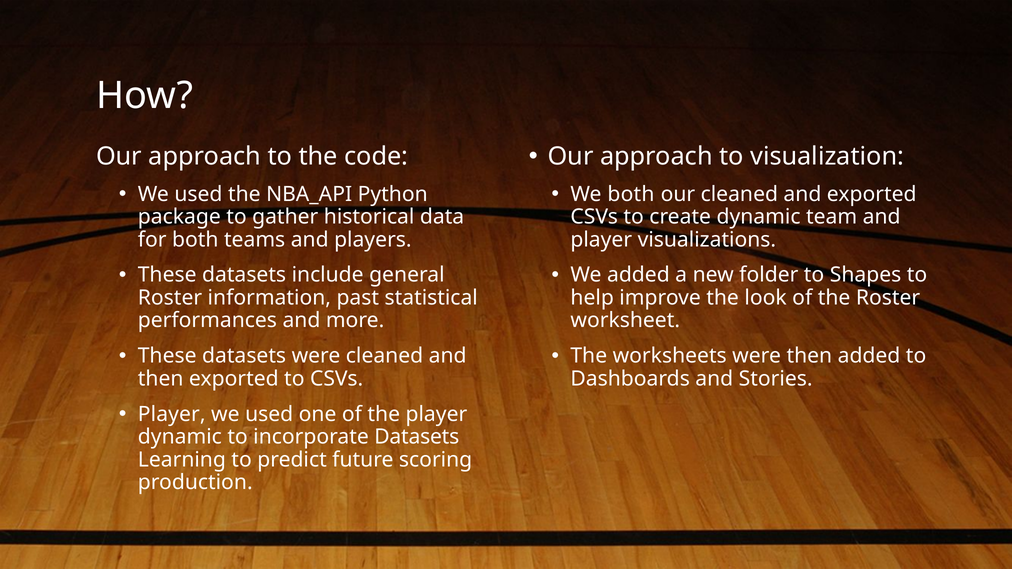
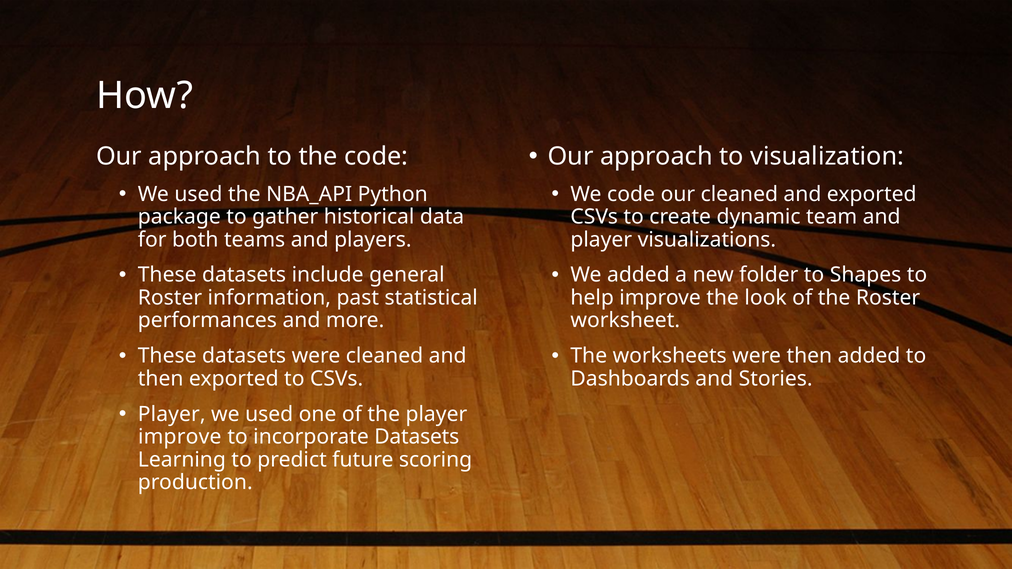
We both: both -> code (631, 194)
dynamic: dynamic -> improve (180, 437)
